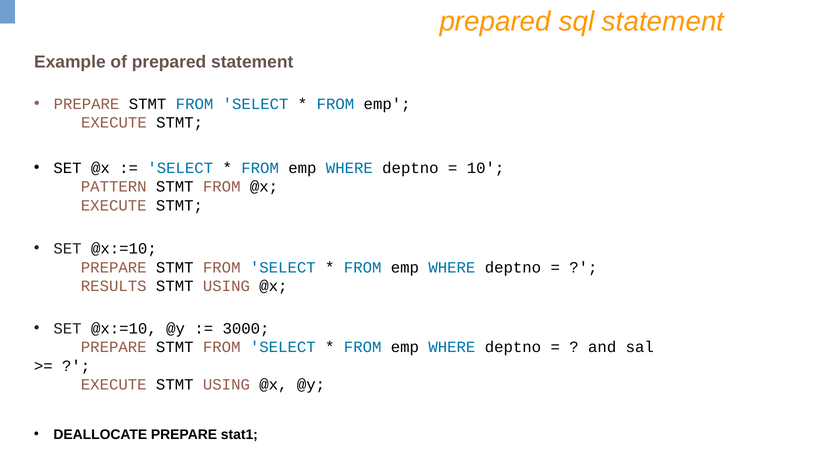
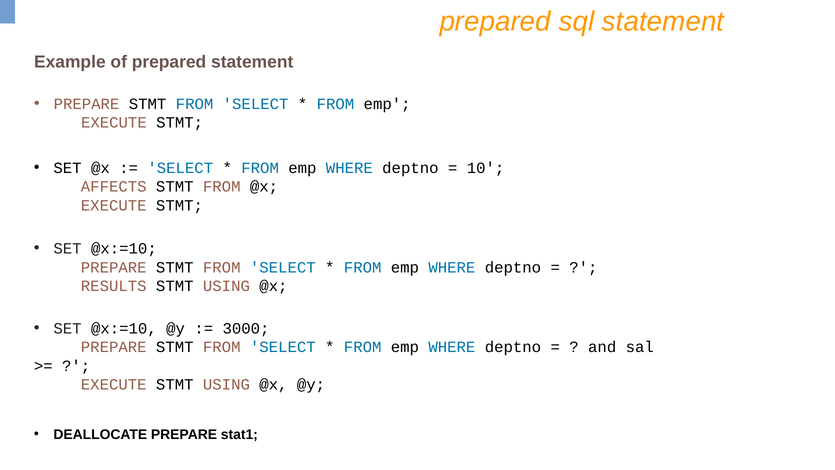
PATTERN: PATTERN -> AFFECTS (114, 187)
